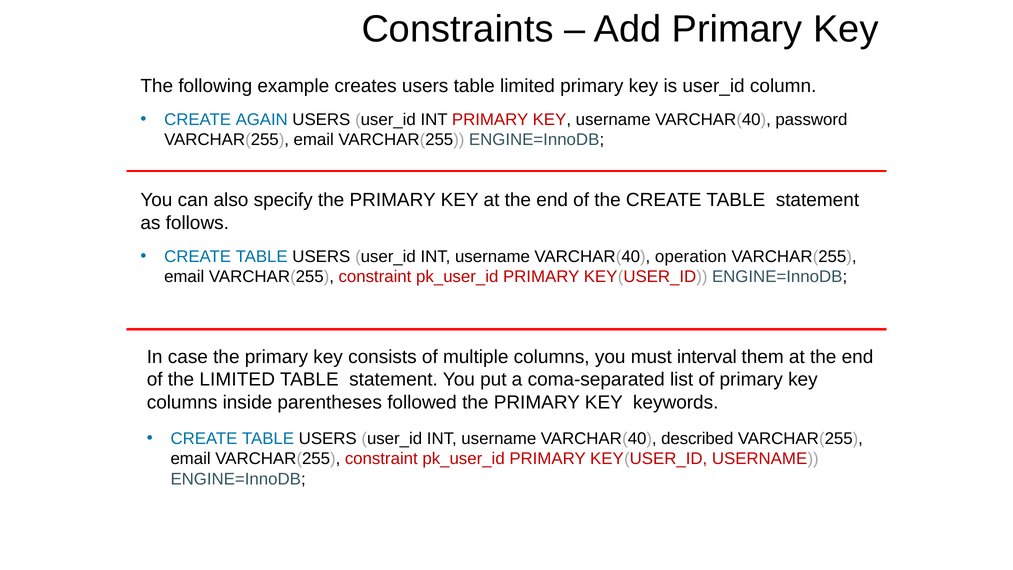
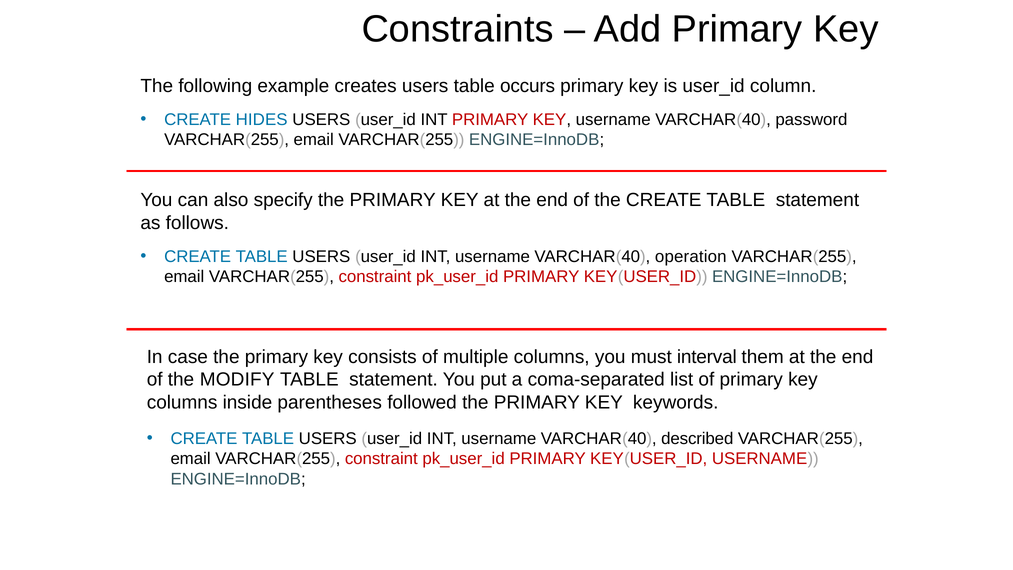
table limited: limited -> occurs (528, 86)
AGAIN: AGAIN -> HIDES (262, 120)
the LIMITED: LIMITED -> MODIFY (237, 380)
